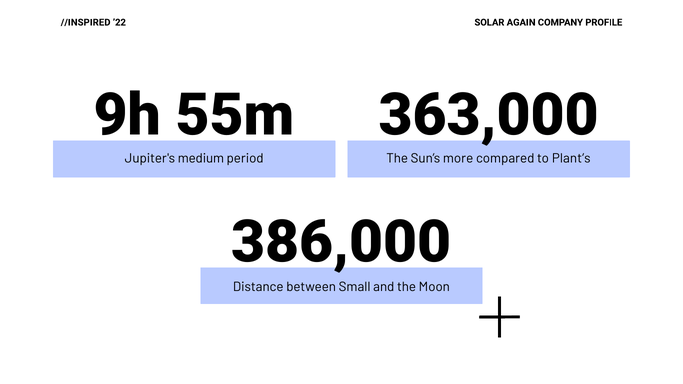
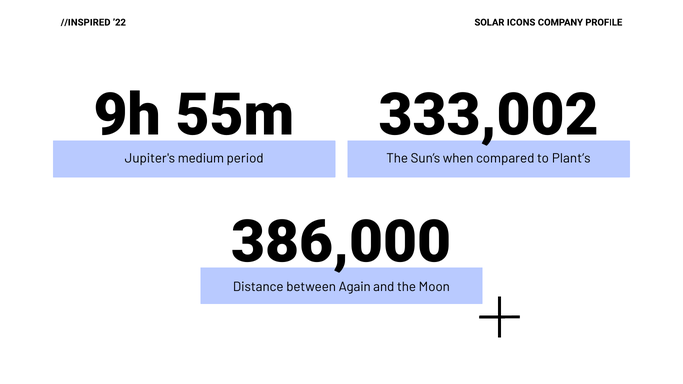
AGAIN: AGAIN -> ICONS (521, 22)
363,000: 363,000 -> 333,002 (489, 115)
more: more -> when (458, 159)
Small: Small -> Again (355, 287)
